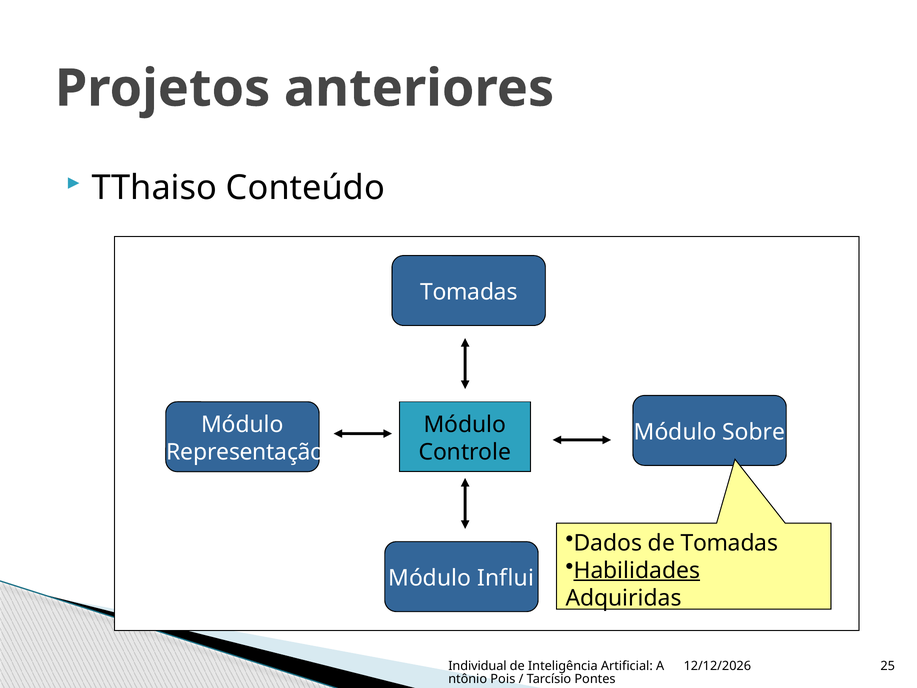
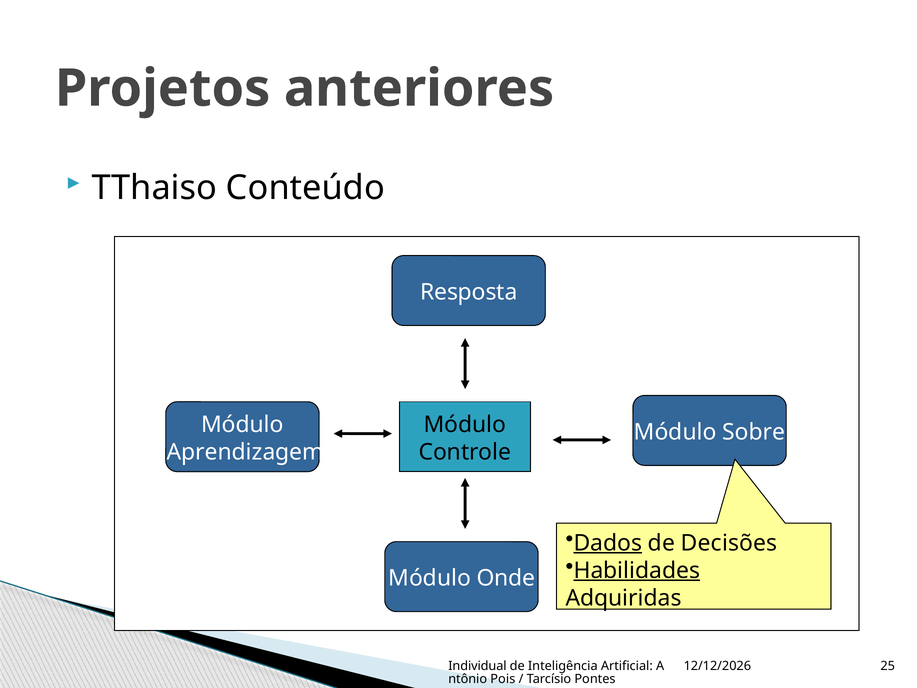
Tomadas: Tomadas -> Resposta (469, 292)
Representação: Representação -> Aprendizagem (245, 452)
Dados underline: none -> present (608, 543)
de Tomadas: Tomadas -> Decisões (729, 543)
Influi: Influi -> Onde (506, 578)
